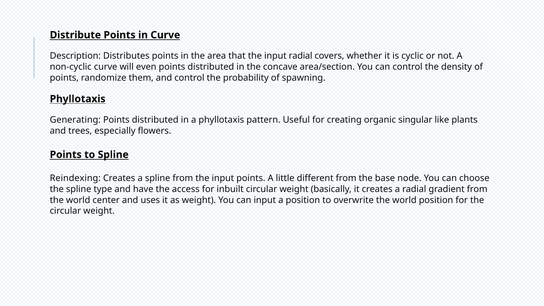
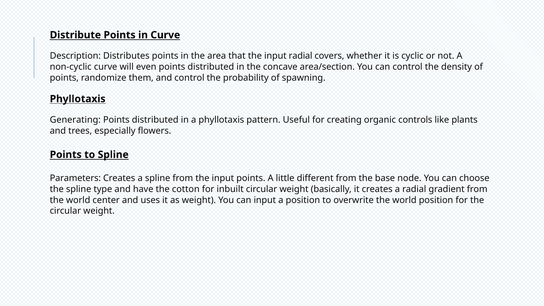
singular: singular -> controls (415, 120)
Reindexing: Reindexing -> Parameters (75, 178)
access: access -> cotton (186, 189)
